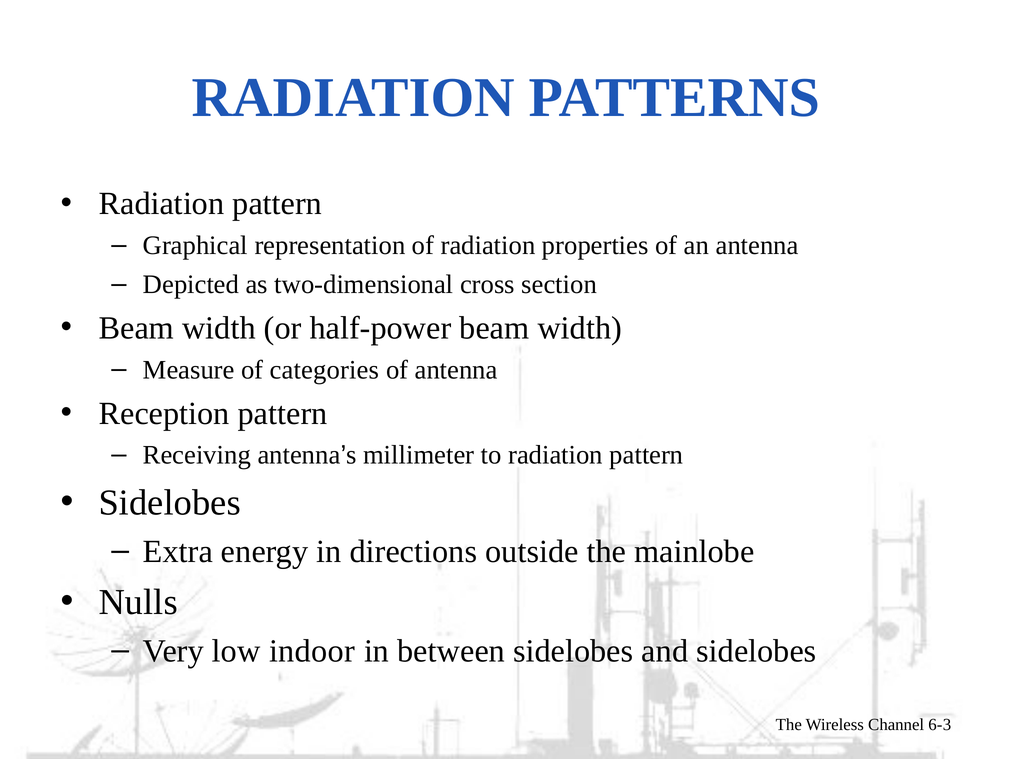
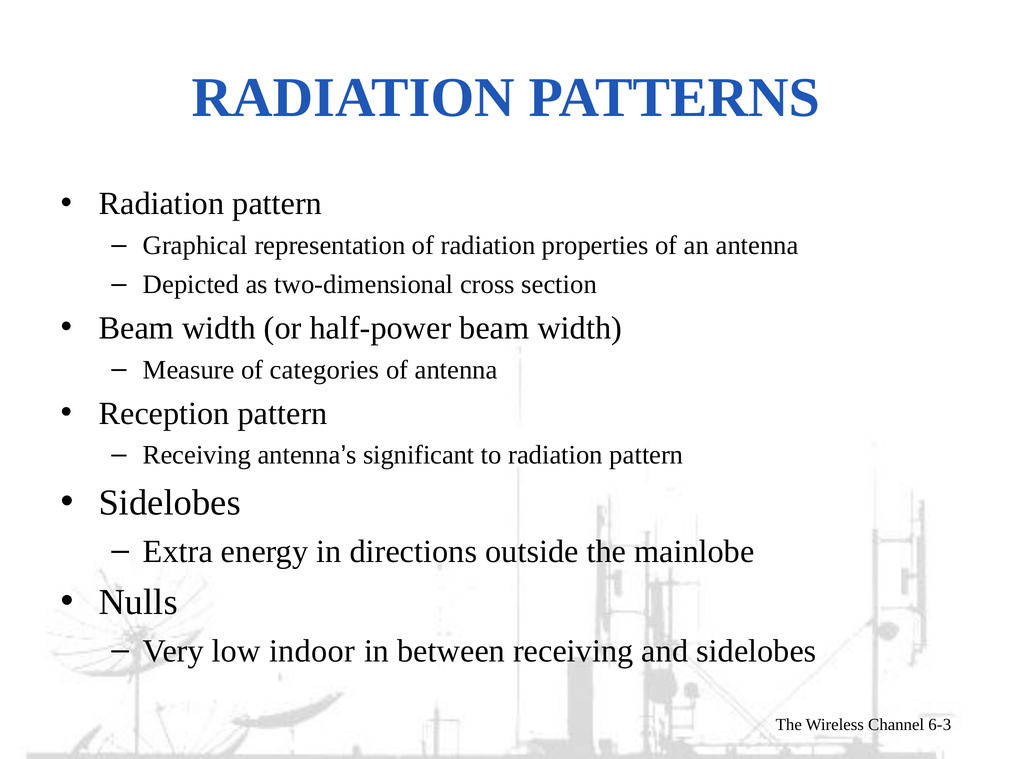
millimeter: millimeter -> significant (419, 455)
between sidelobes: sidelobes -> receiving (573, 651)
